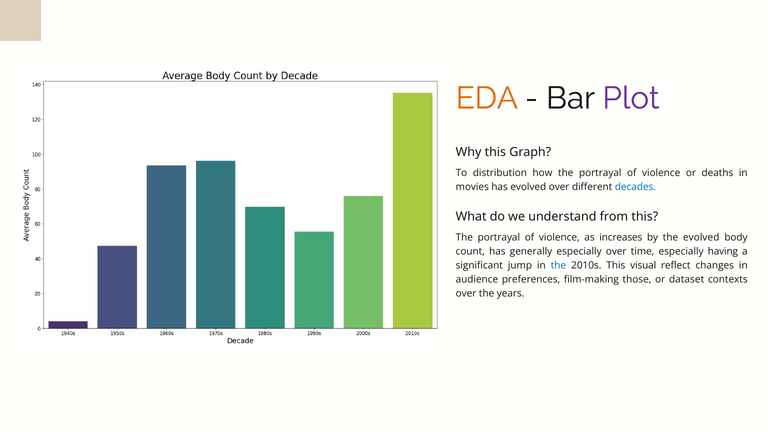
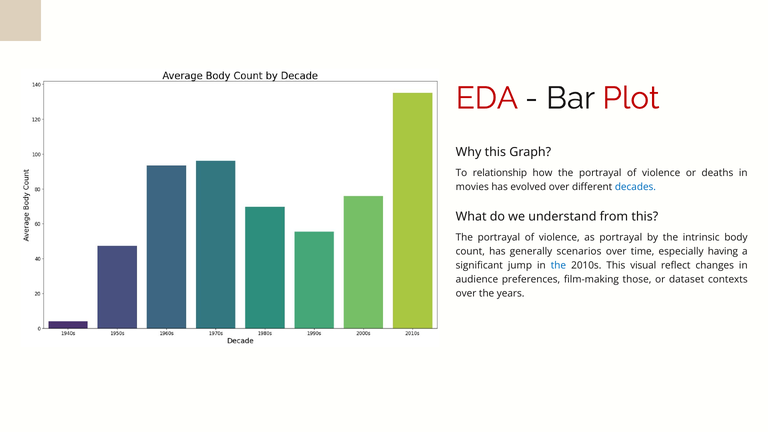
EDA colour: orange -> red (487, 98)
Plot colour: purple -> red (631, 98)
distribution: distribution -> relationship (500, 173)
as increases: increases -> portrayal (621, 238)
the evolved: evolved -> intrinsic (701, 238)
generally especially: especially -> scenarios (579, 252)
